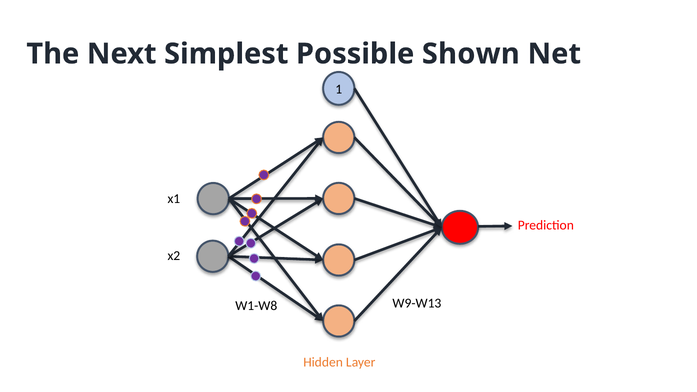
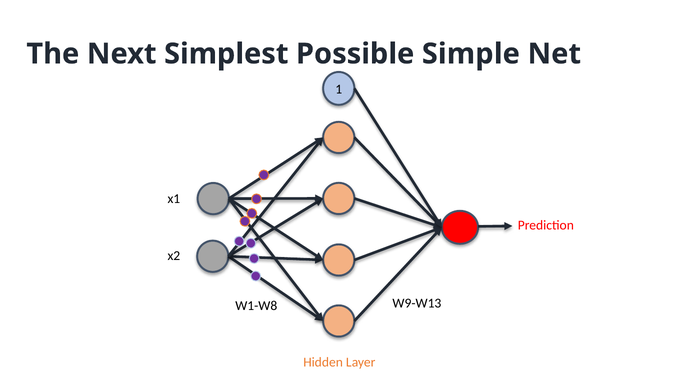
Shown: Shown -> Simple (471, 54)
